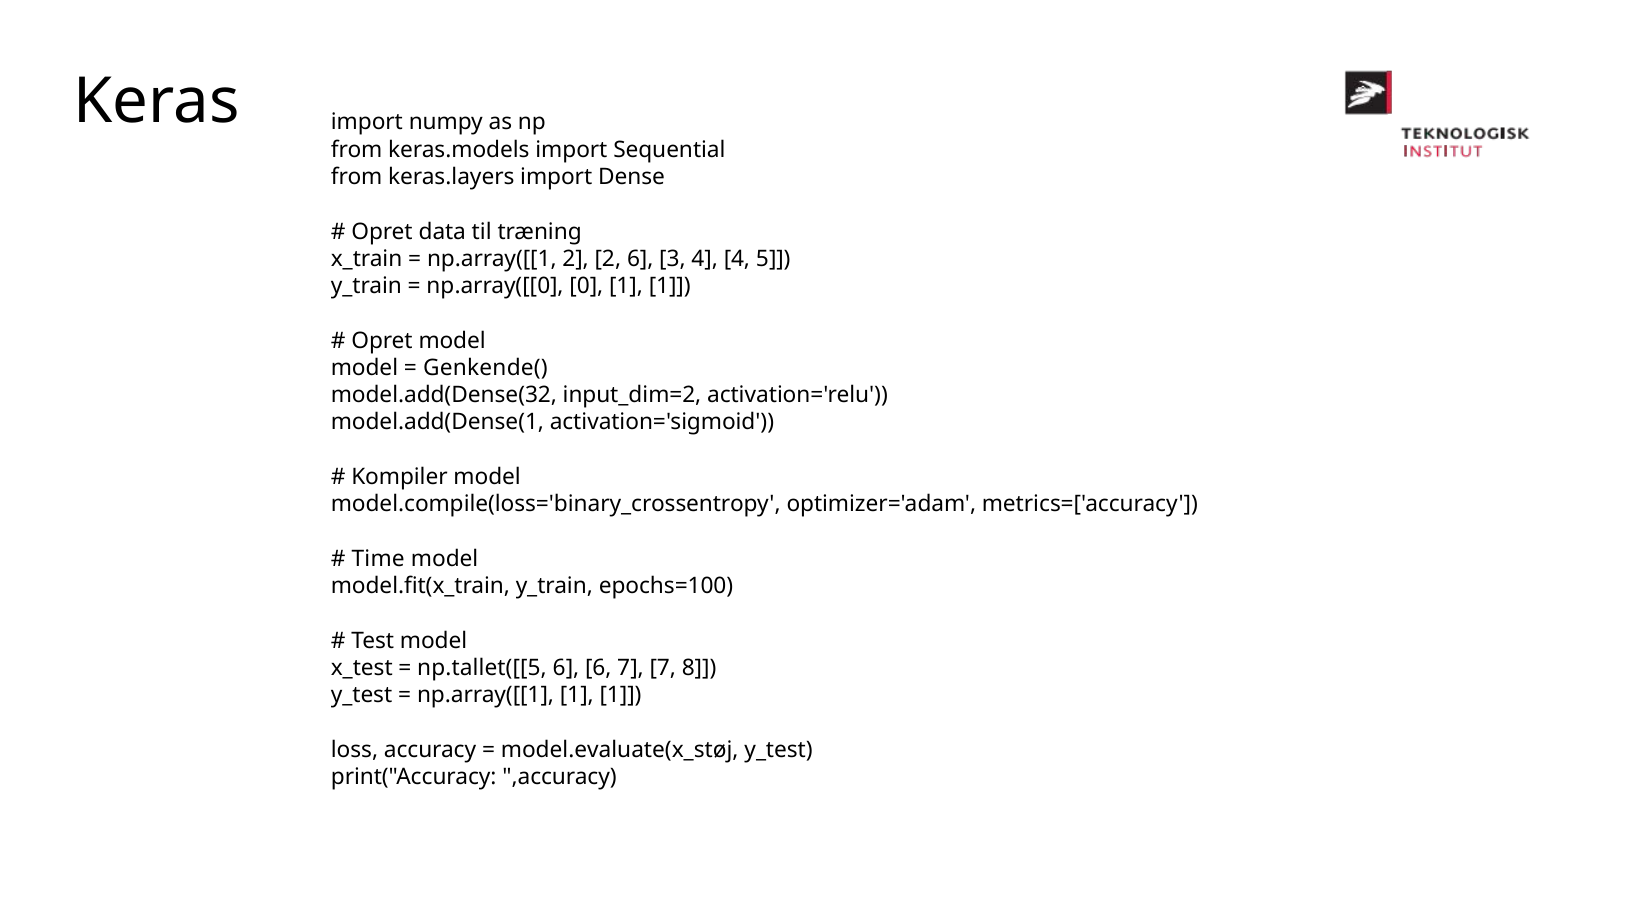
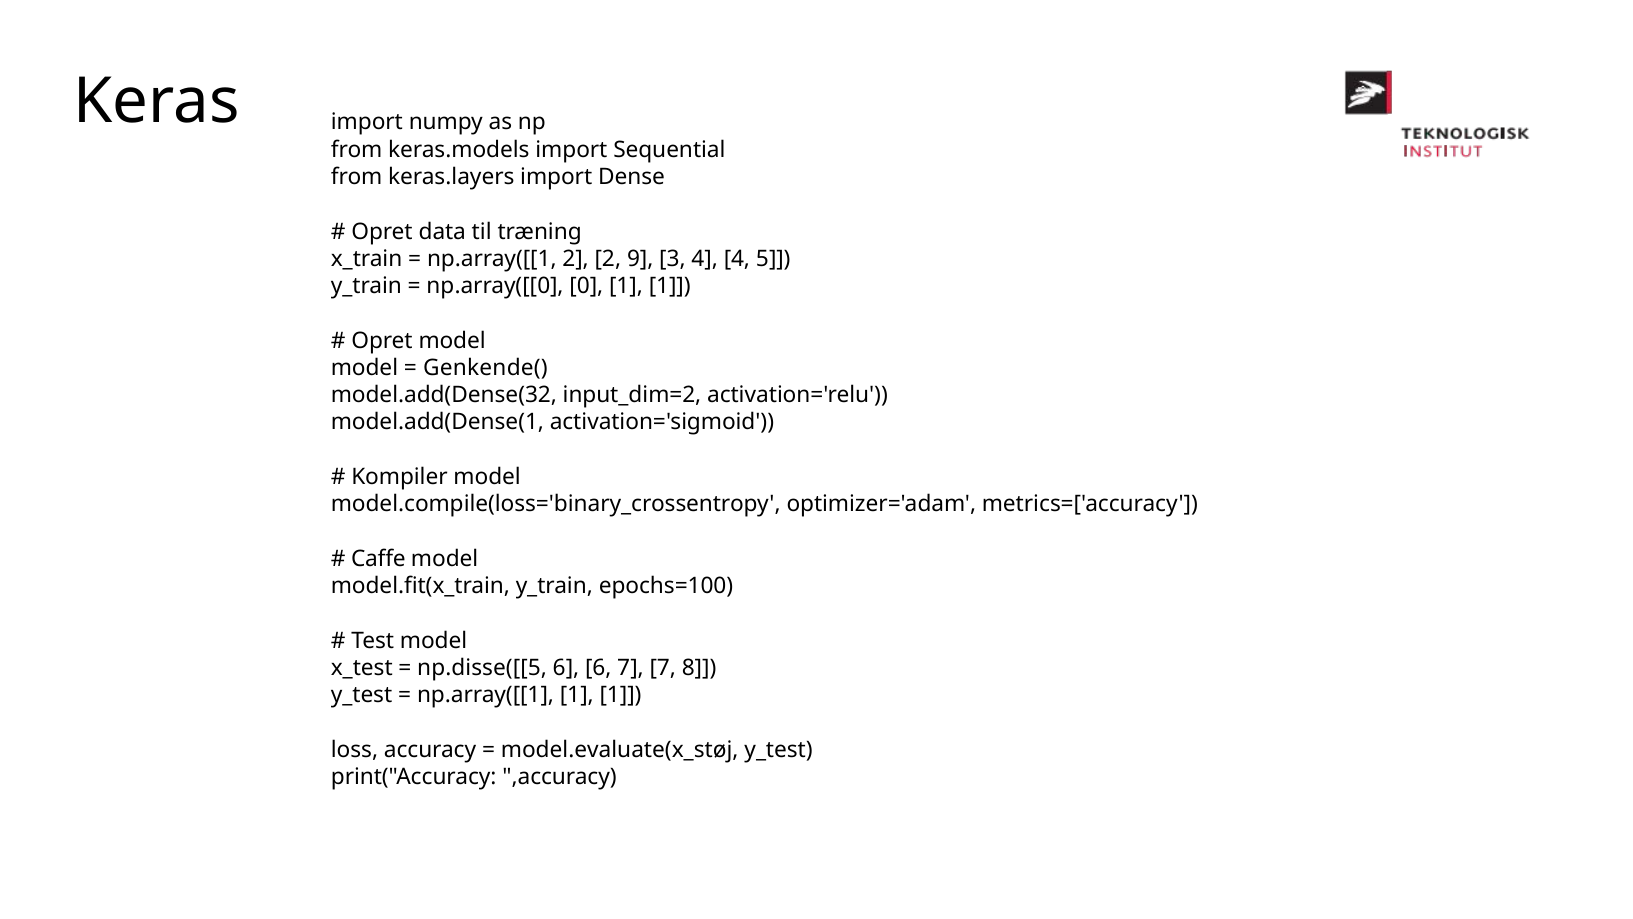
2 6: 6 -> 9 (640, 259)
Time: Time -> Caffe (378, 559)
np.tallet([[5: np.tallet([[5 -> np.disse([[5 (482, 668)
